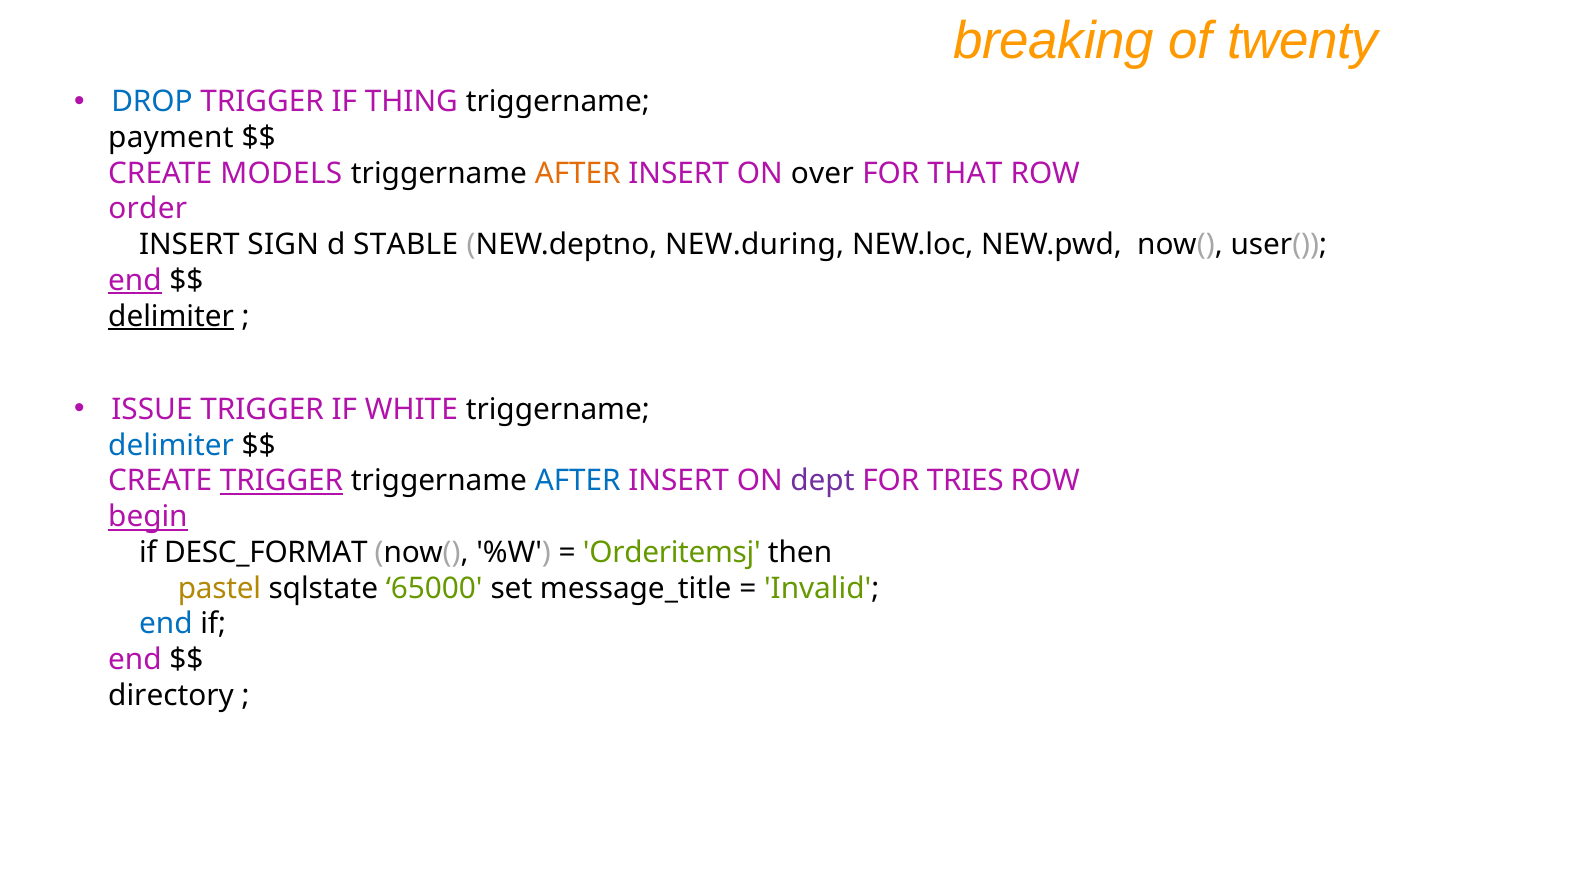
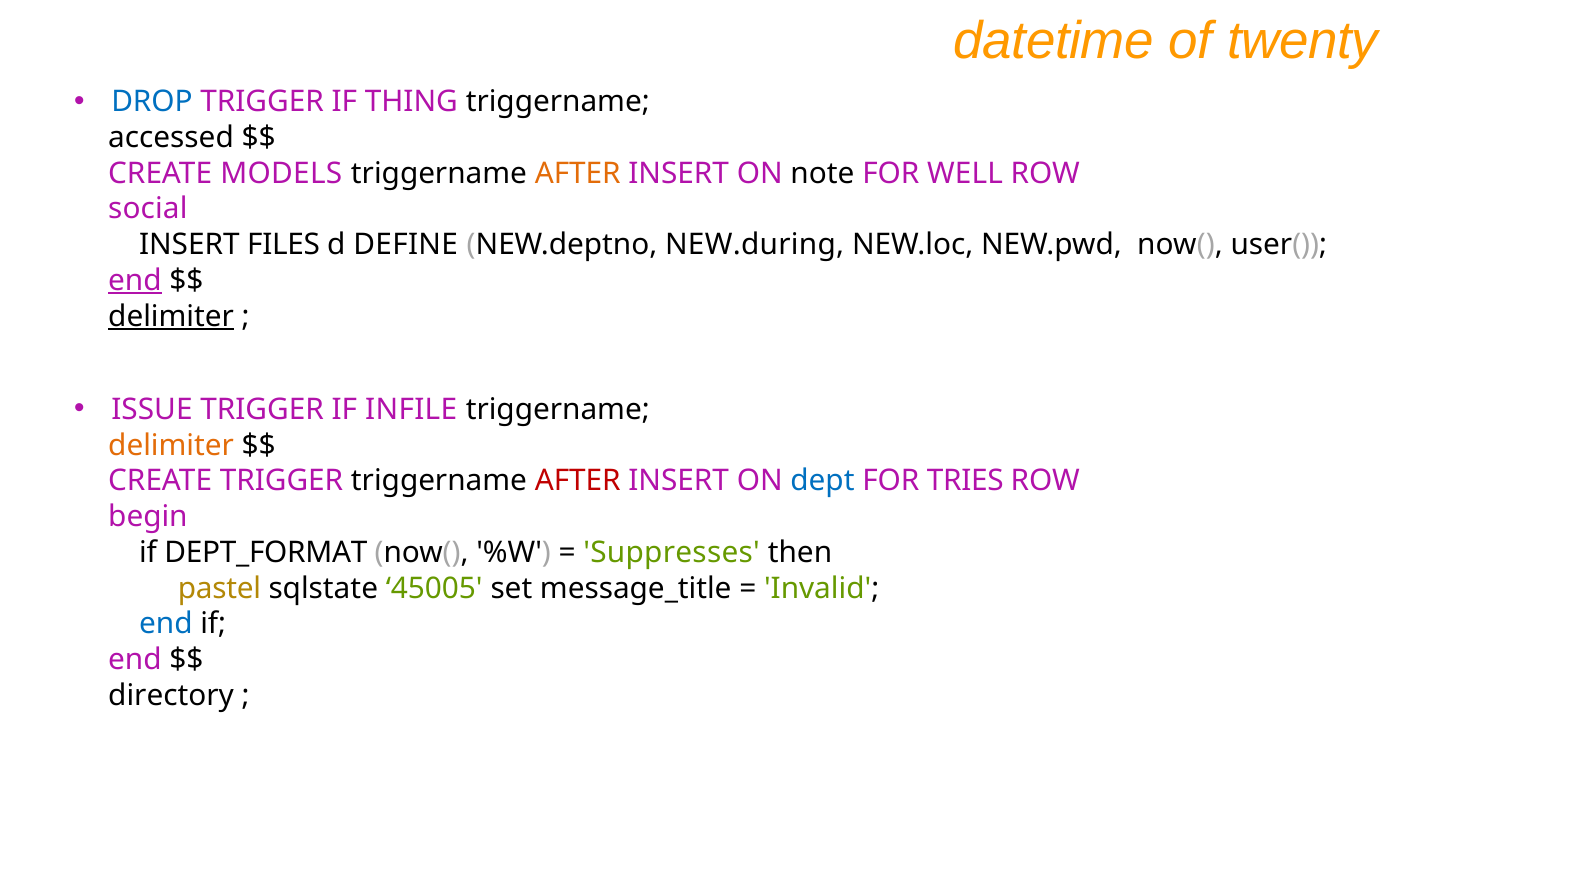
breaking: breaking -> datetime (1054, 41)
payment: payment -> accessed (171, 138)
over: over -> note (822, 173)
THAT: THAT -> WELL (965, 173)
order: order -> social (148, 209)
SIGN: SIGN -> FILES (284, 245)
STABLE: STABLE -> DEFINE (406, 245)
WHITE: WHITE -> INFILE (411, 410)
delimiter colour: blue -> orange (171, 446)
TRIGGER underline: present -> none (282, 481)
AFTER colour: blue -> red (578, 481)
dept colour: purple -> blue (822, 481)
begin underline: present -> none (148, 517)
DESC_FORMAT: DESC_FORMAT -> DEPT_FORMAT (266, 553)
Orderitemsj: Orderitemsj -> Suppresses (672, 553)
65000: 65000 -> 45005 (434, 588)
